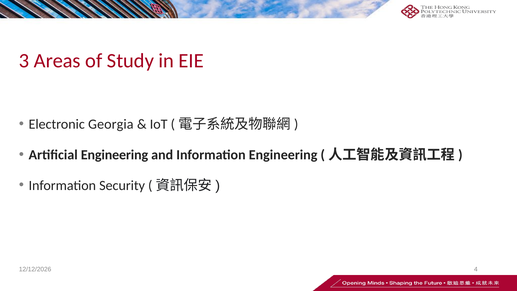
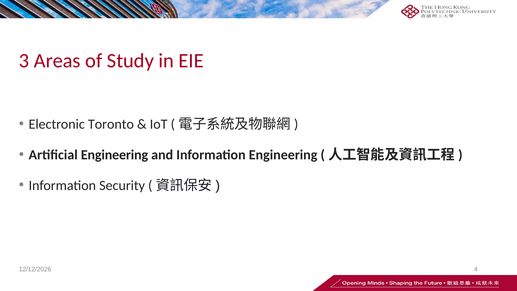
Georgia: Georgia -> Toronto (111, 124)
